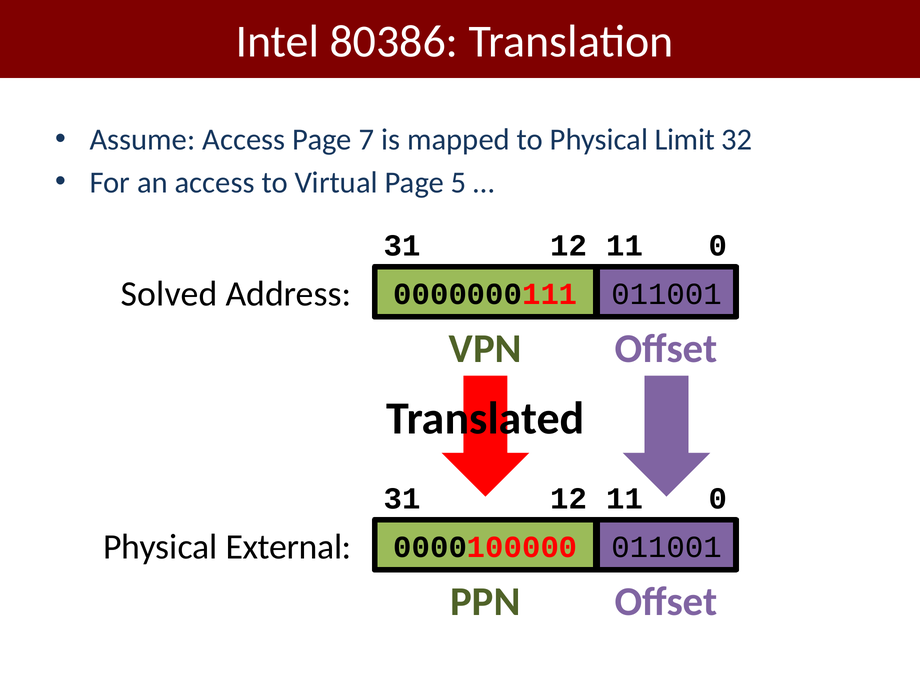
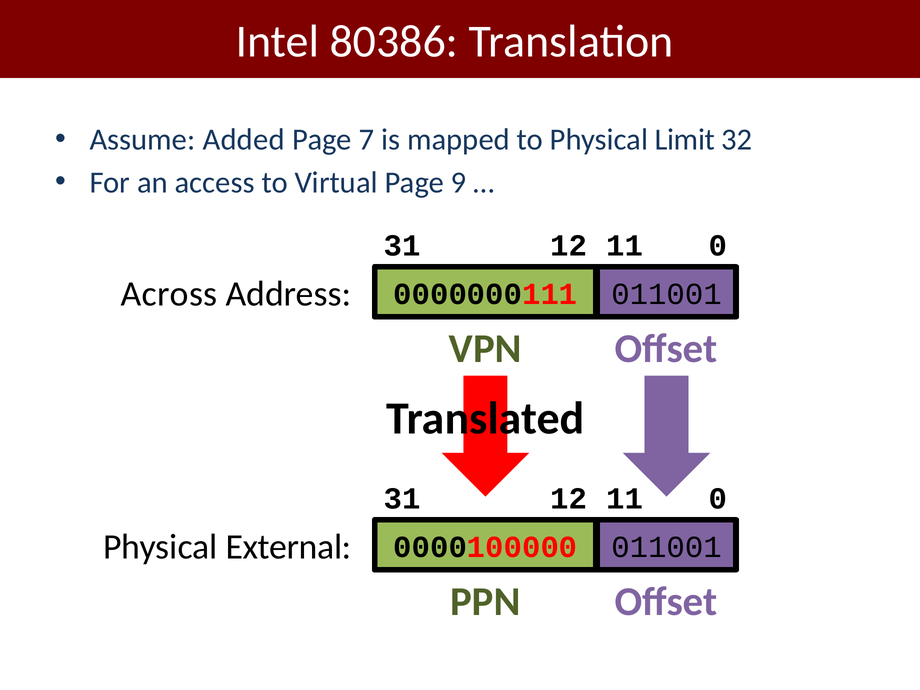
Assume Access: Access -> Added (244, 140)
5: 5 -> 9 (459, 183)
Solved: Solved -> Across (169, 294)
